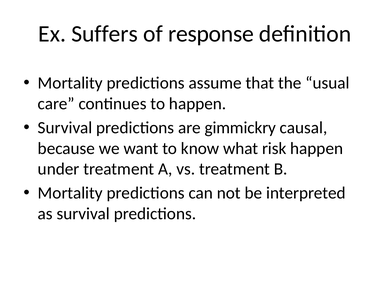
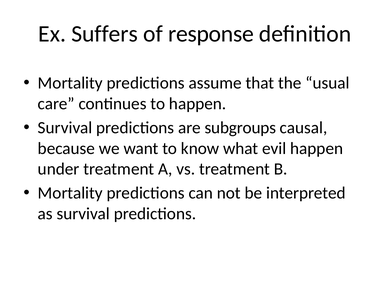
gimmickry: gimmickry -> subgroups (240, 128)
risk: risk -> evil (274, 148)
